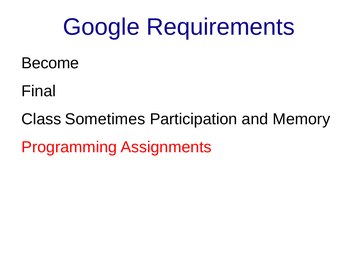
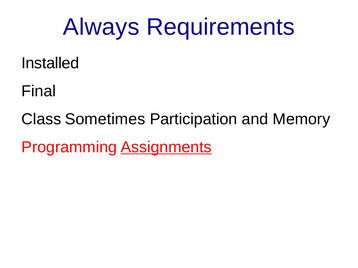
Google: Google -> Always (101, 27)
Become: Become -> Installed (50, 63)
Assignments underline: none -> present (166, 147)
